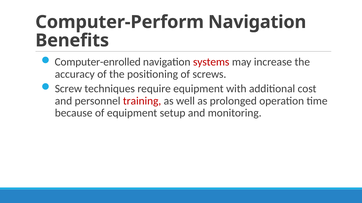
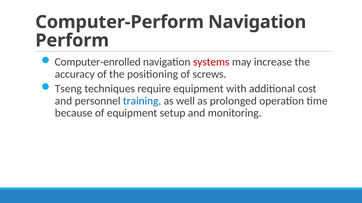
Benefits: Benefits -> Perform (72, 41)
Screw: Screw -> Tseng (68, 89)
training colour: red -> blue (142, 101)
